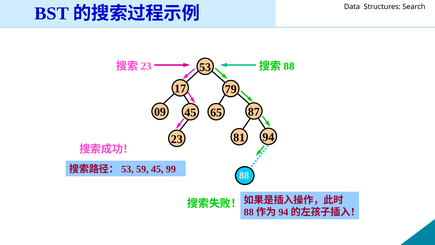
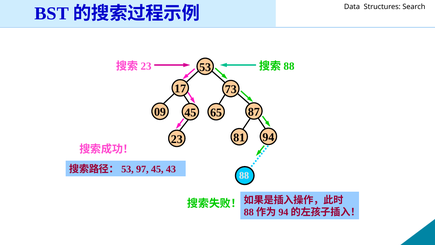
79: 79 -> 73 (231, 89)
59: 59 -> 97 (142, 169)
99: 99 -> 43 (171, 169)
